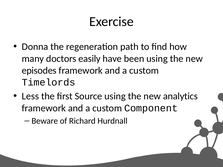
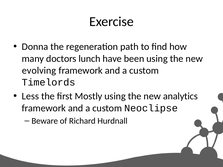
easily: easily -> lunch (90, 59)
episodes: episodes -> evolving (39, 71)
Source: Source -> Mostly (89, 96)
Component: Component -> Neoclipse (151, 108)
